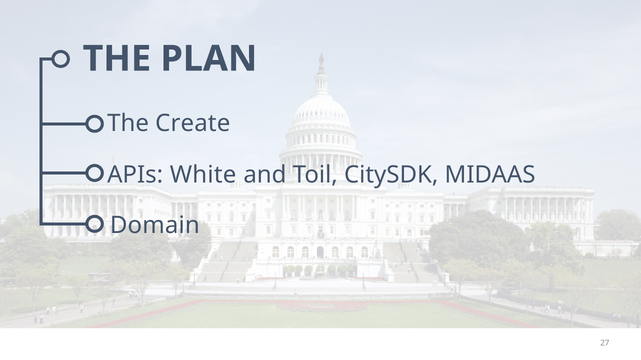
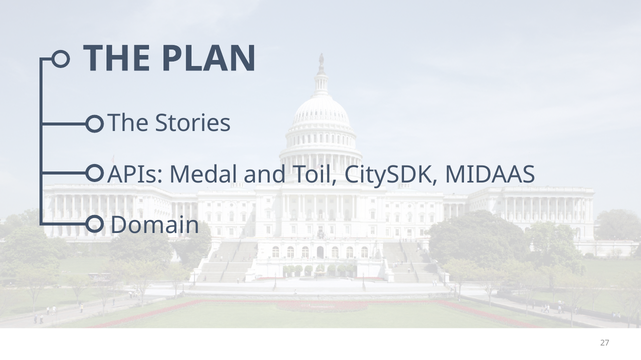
Create: Create -> Stories (193, 124)
White: White -> Medal (203, 175)
